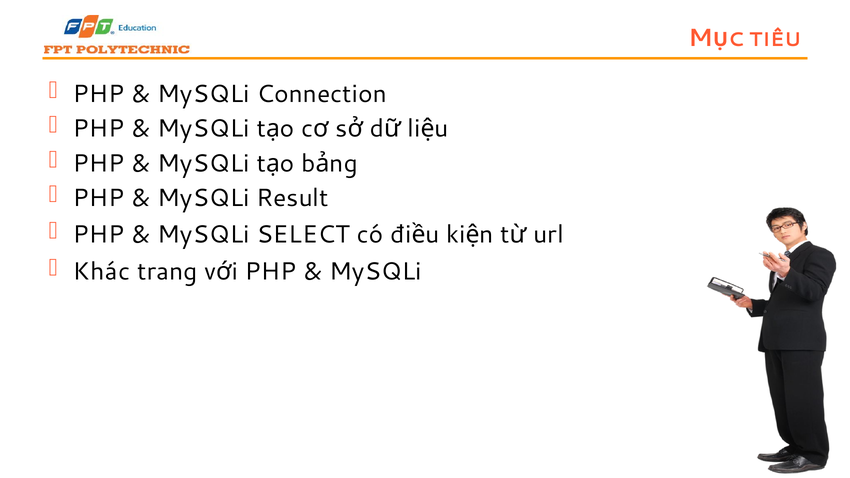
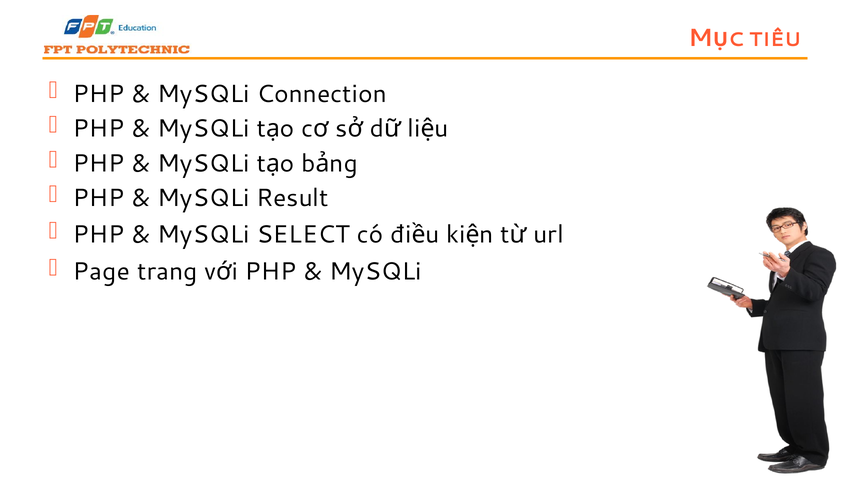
Khác: Khác -> Page (101, 272)
